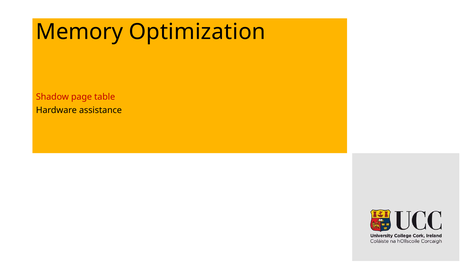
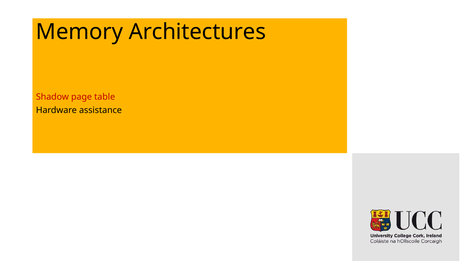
Optimization: Optimization -> Architectures (197, 32)
